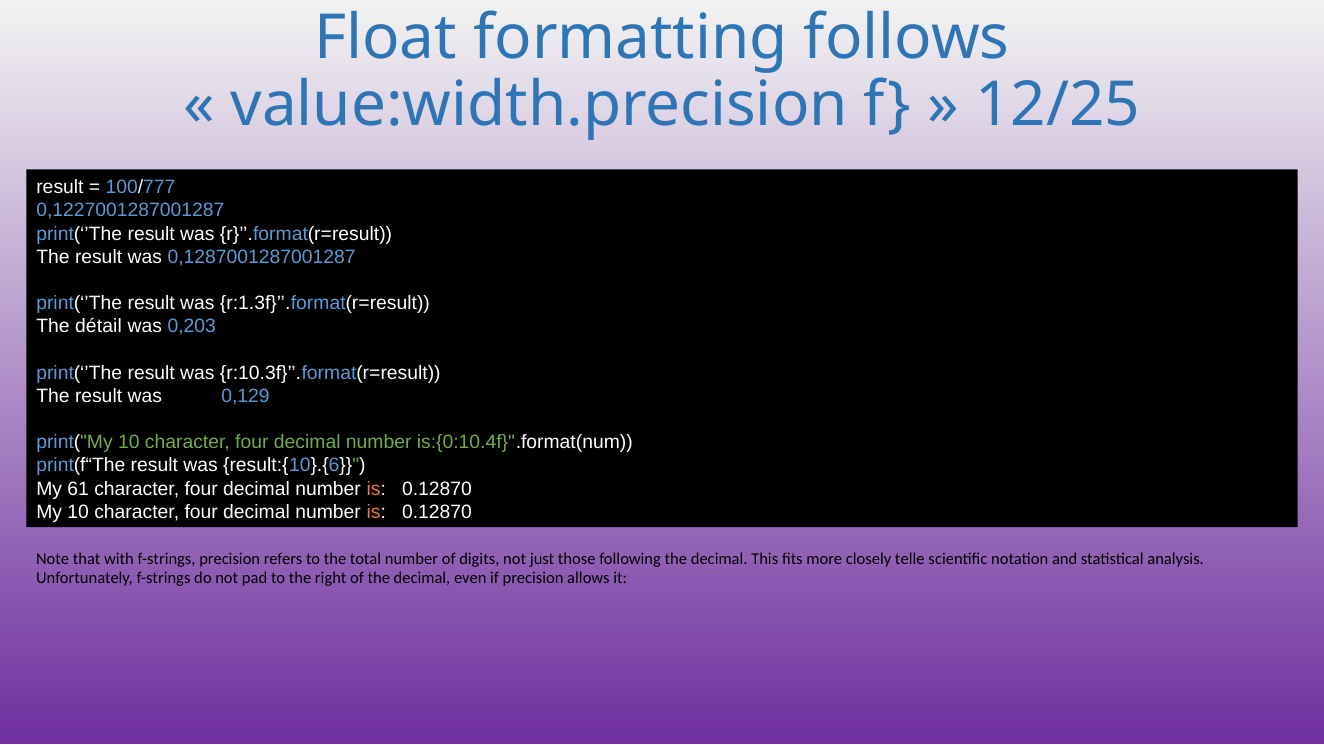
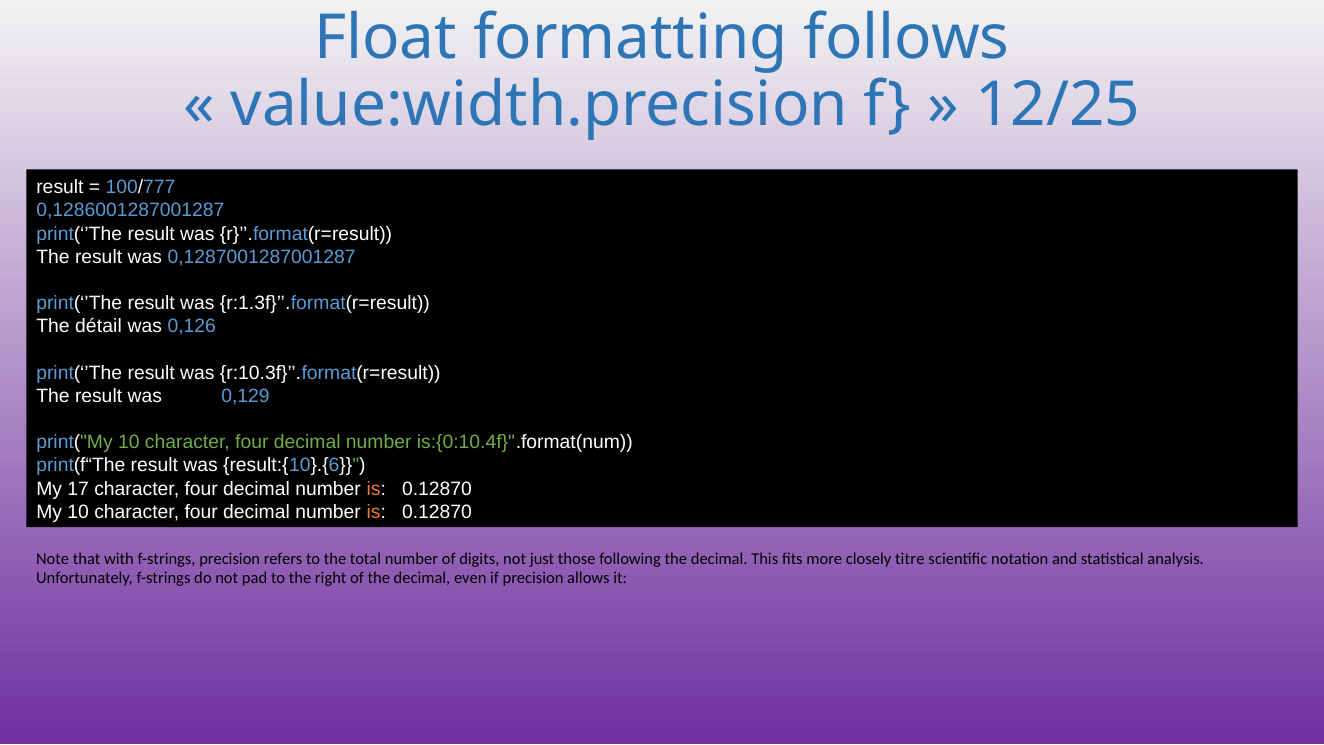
0,1227001287001287: 0,1227001287001287 -> 0,1286001287001287 (130, 210)
0,203: 0,203 -> 0,126 (192, 326)
61: 61 -> 17 (78, 489)
telle: telle -> titre (910, 558)
